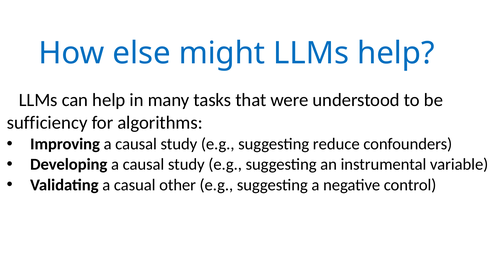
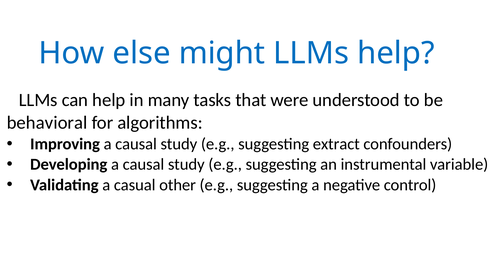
sufficiency: sufficiency -> behavioral (47, 123)
reduce: reduce -> extract (336, 144)
